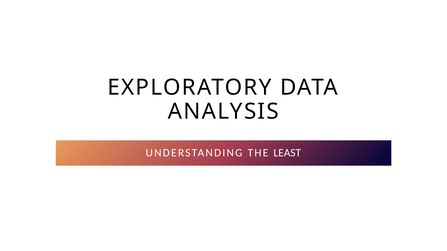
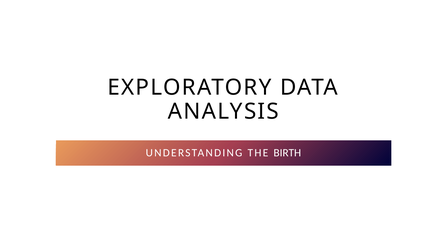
LEAST: LEAST -> BIRTH (287, 153)
